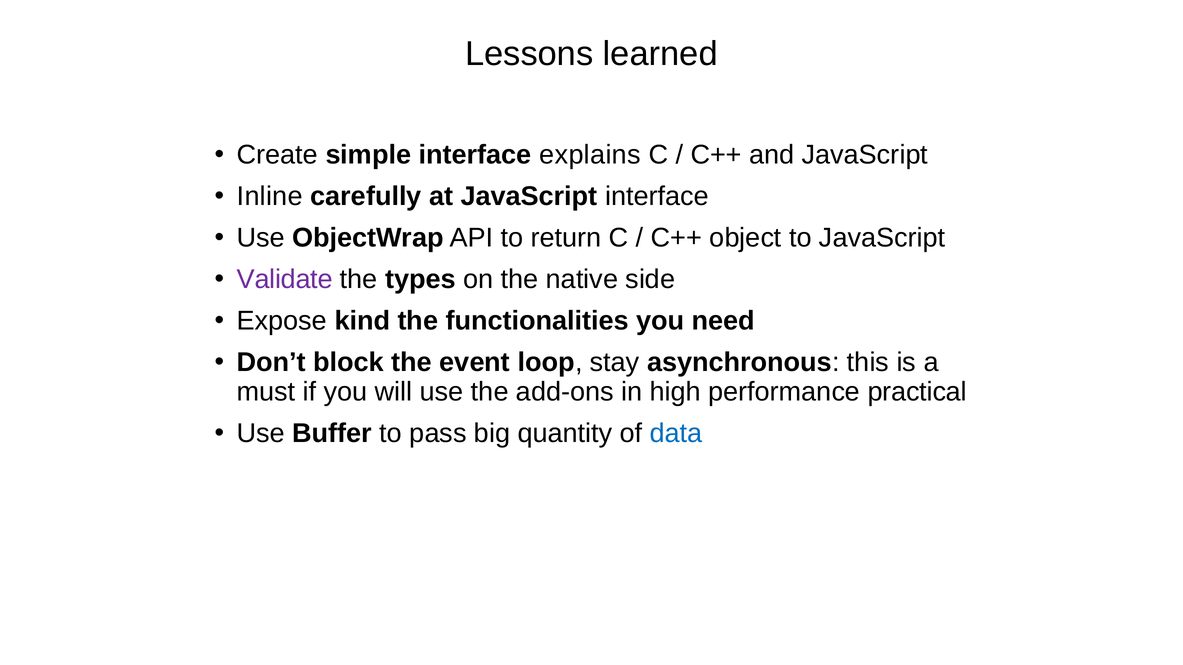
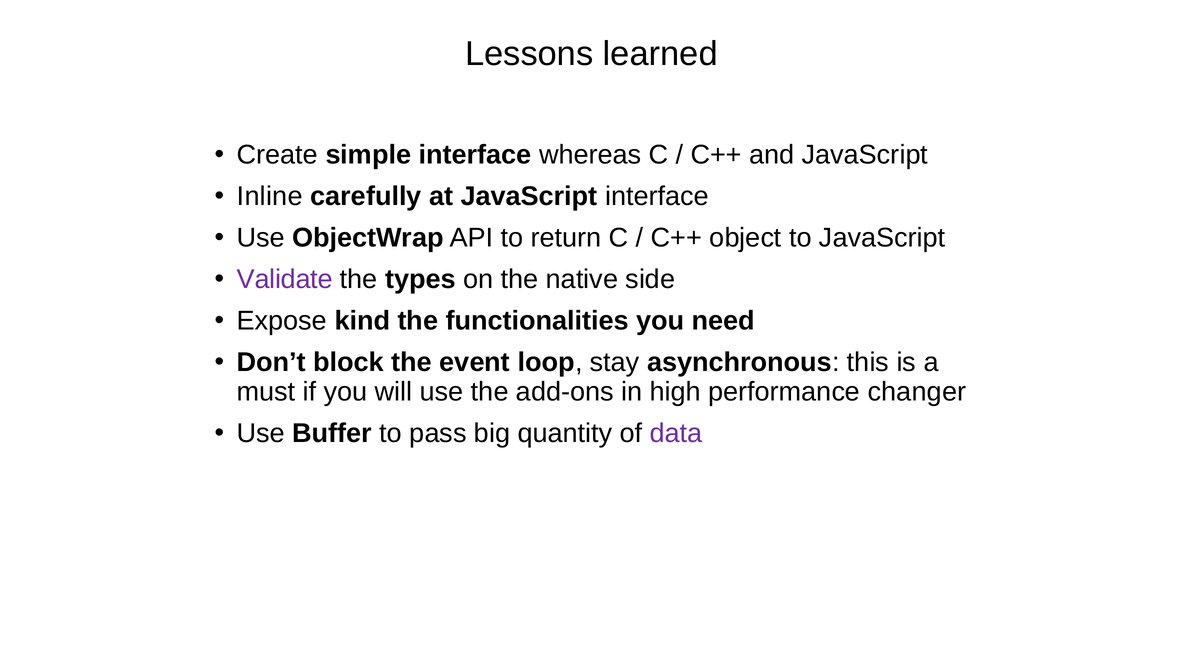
explains: explains -> whereas (590, 155)
practical: practical -> changer (917, 392)
data colour: blue -> purple (676, 433)
